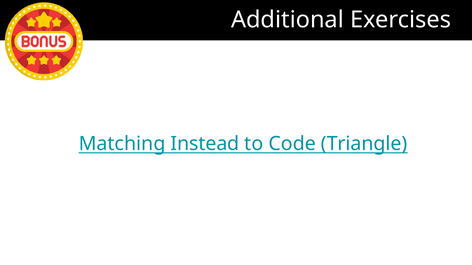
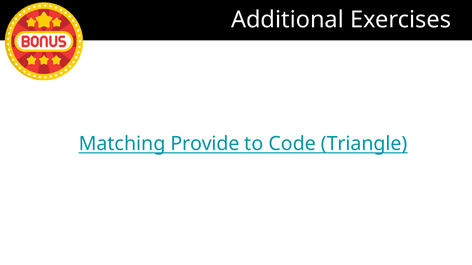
Instead: Instead -> Provide (205, 144)
